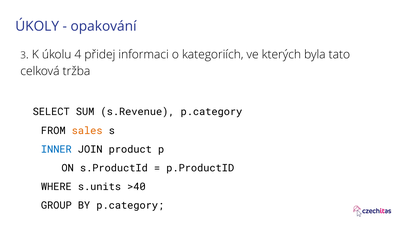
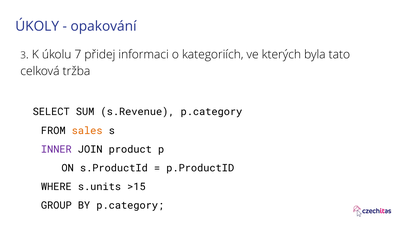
4: 4 -> 7 (78, 55)
INNER colour: blue -> purple (56, 149)
>40: >40 -> >15 (136, 187)
